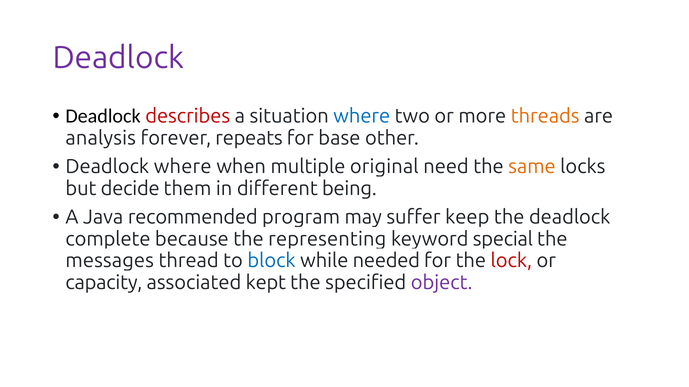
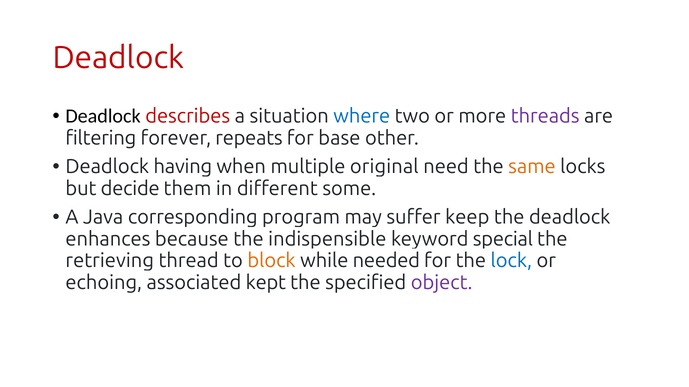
Deadlock colour: purple -> red (118, 58)
threads colour: orange -> purple (545, 116)
analysis: analysis -> filtering (101, 138)
Deadlock where: where -> having (183, 167)
being: being -> some (349, 189)
recommended: recommended -> corresponding (193, 218)
complete: complete -> enhances (108, 239)
representing: representing -> indispensible (327, 239)
messages: messages -> retrieving (110, 261)
block colour: blue -> orange (272, 261)
lock colour: red -> blue (511, 261)
capacity: capacity -> echoing (104, 283)
